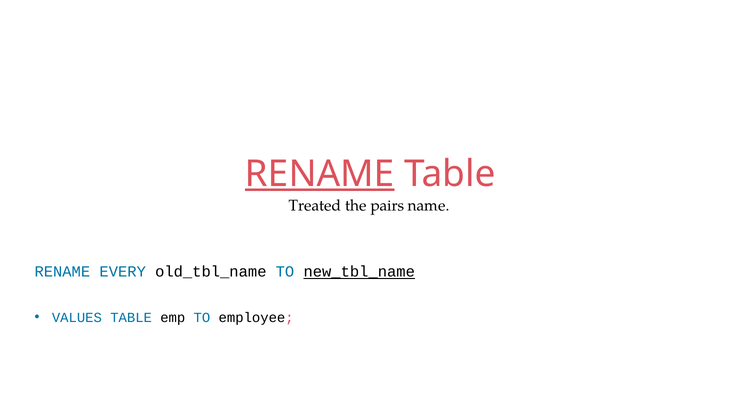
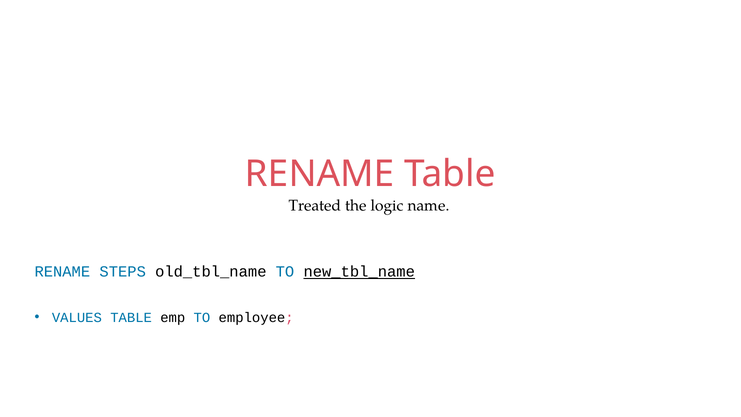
RENAME underline: present -> none (320, 174)
pairs: pairs -> logic (387, 205)
EVERY: EVERY -> STEPS (123, 272)
